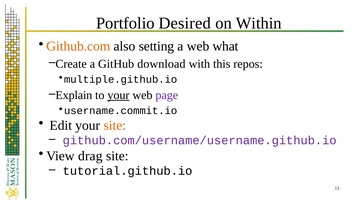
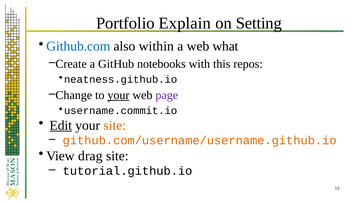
Desired: Desired -> Explain (185, 23)
Within: Within -> Setting (259, 23)
Github.com colour: orange -> blue (78, 46)
setting: setting -> within (156, 46)
download: download -> notebooks (161, 64)
multiple.github.io: multiple.github.io -> neatness.github.io (121, 79)
Explain: Explain -> Change (74, 96)
Edit underline: none -> present (61, 126)
github.com/username/username.github.io colour: purple -> orange (200, 141)
